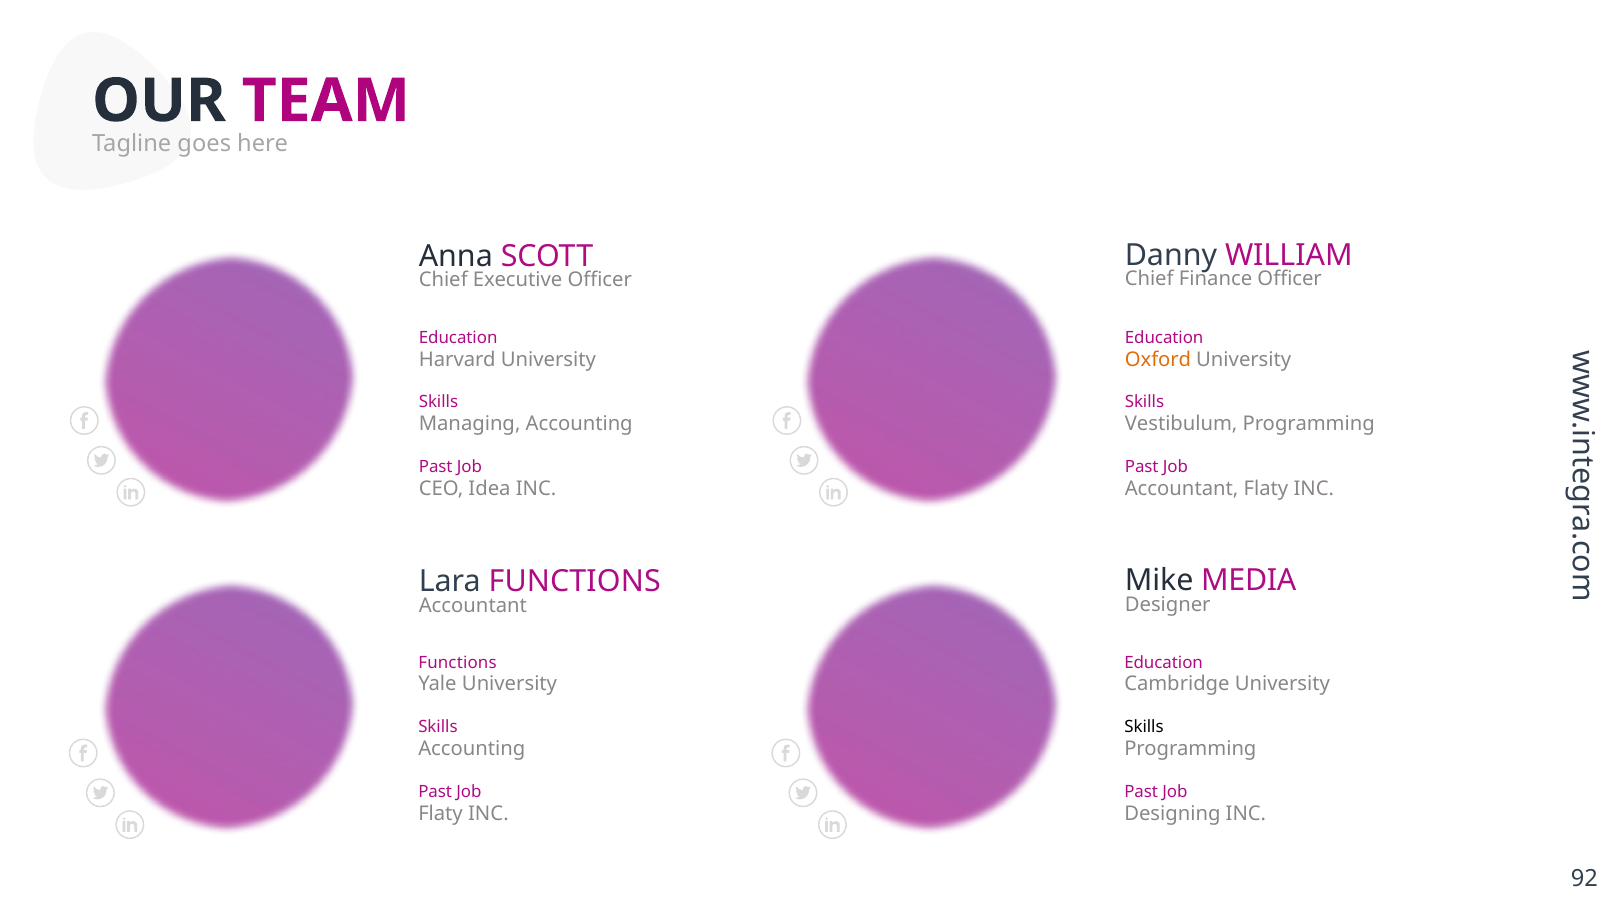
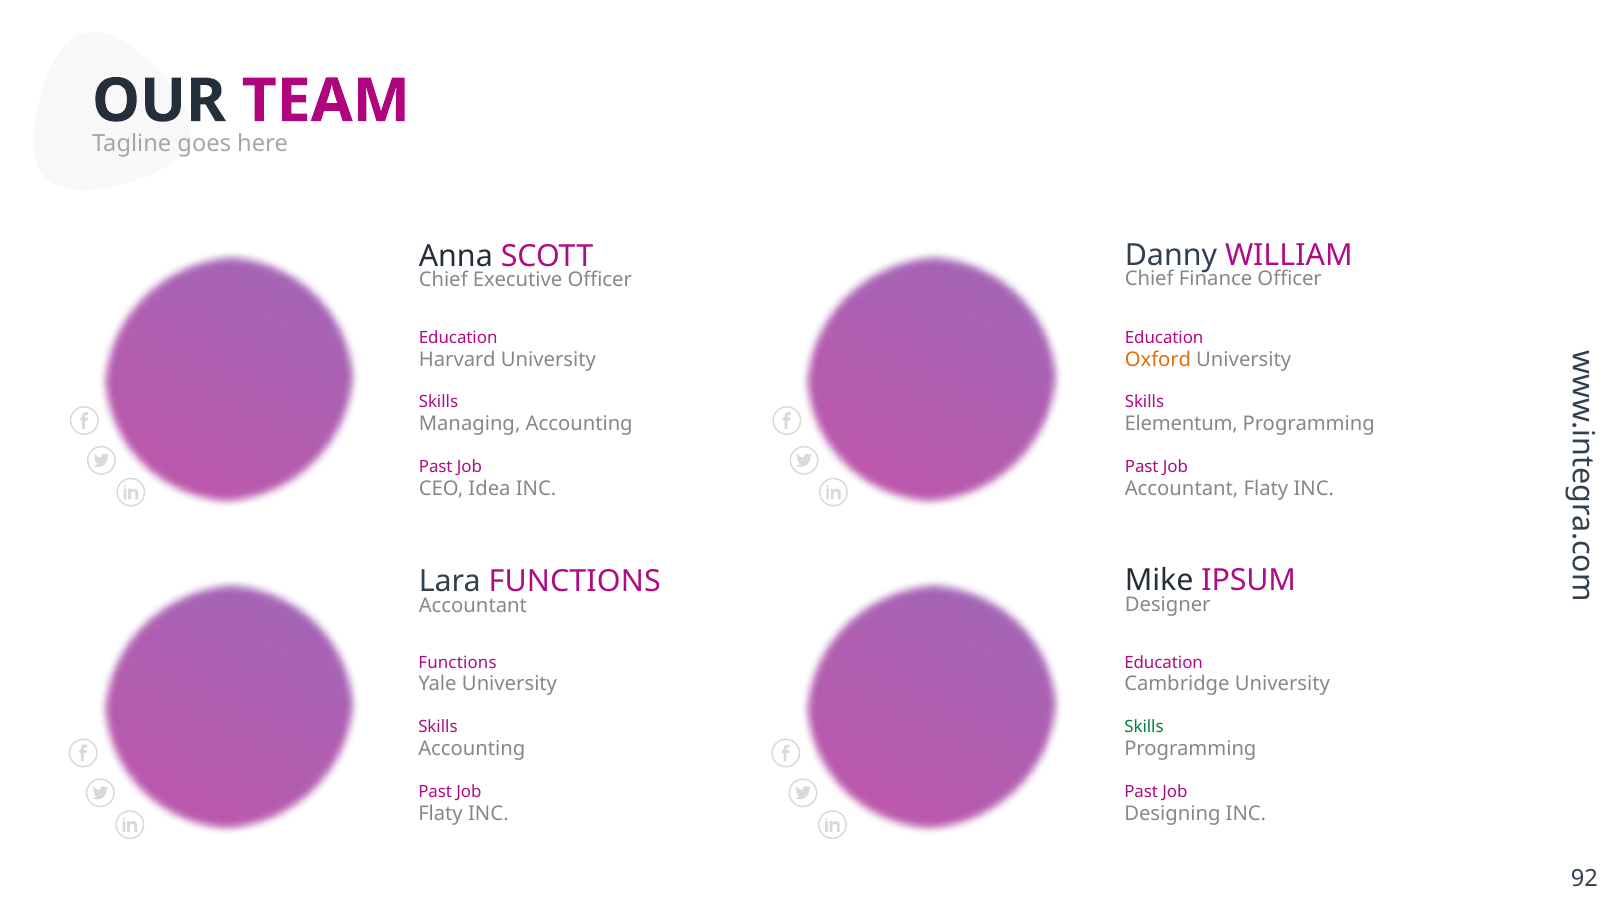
Vestibulum: Vestibulum -> Elementum (1181, 423)
MEDIA: MEDIA -> IPSUM (1249, 580)
Skills colour: black -> green (1144, 726)
